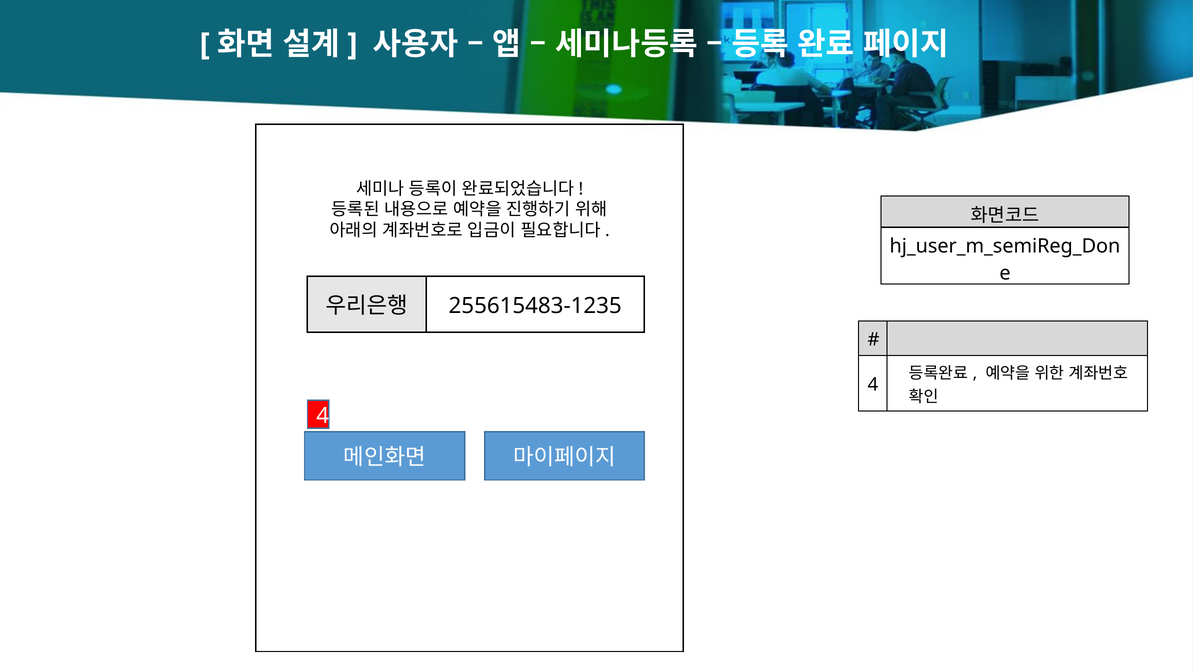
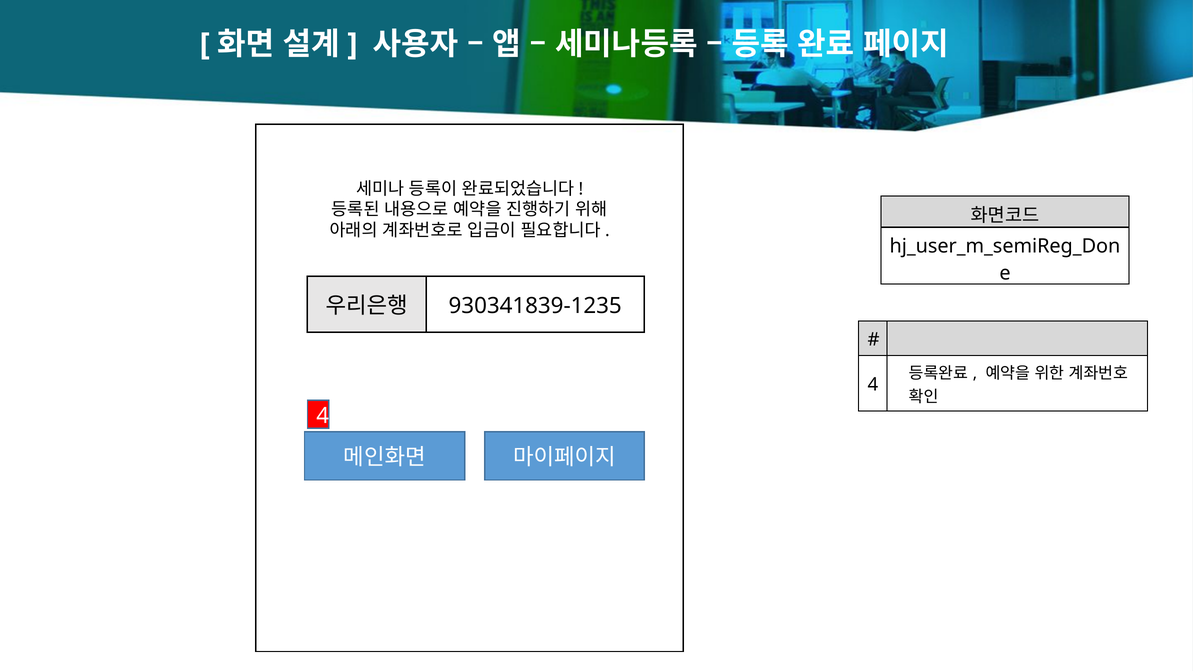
255615483-1235: 255615483-1235 -> 930341839-1235 (535, 306)
